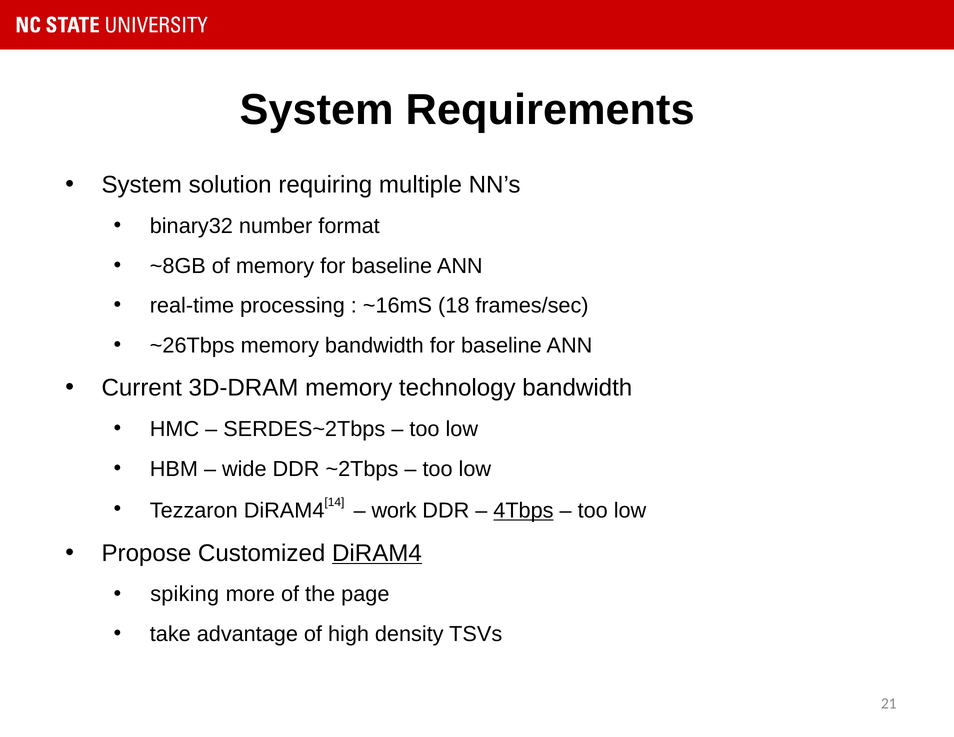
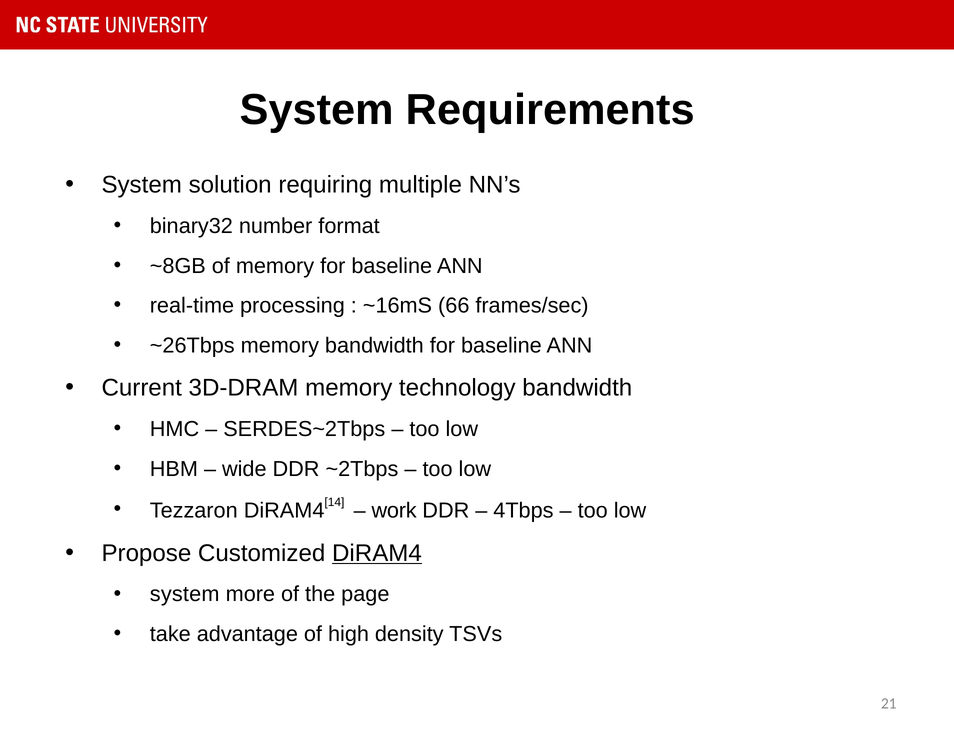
18: 18 -> 66 (454, 306)
4Tbps underline: present -> none (523, 511)
spiking: spiking -> system (185, 594)
